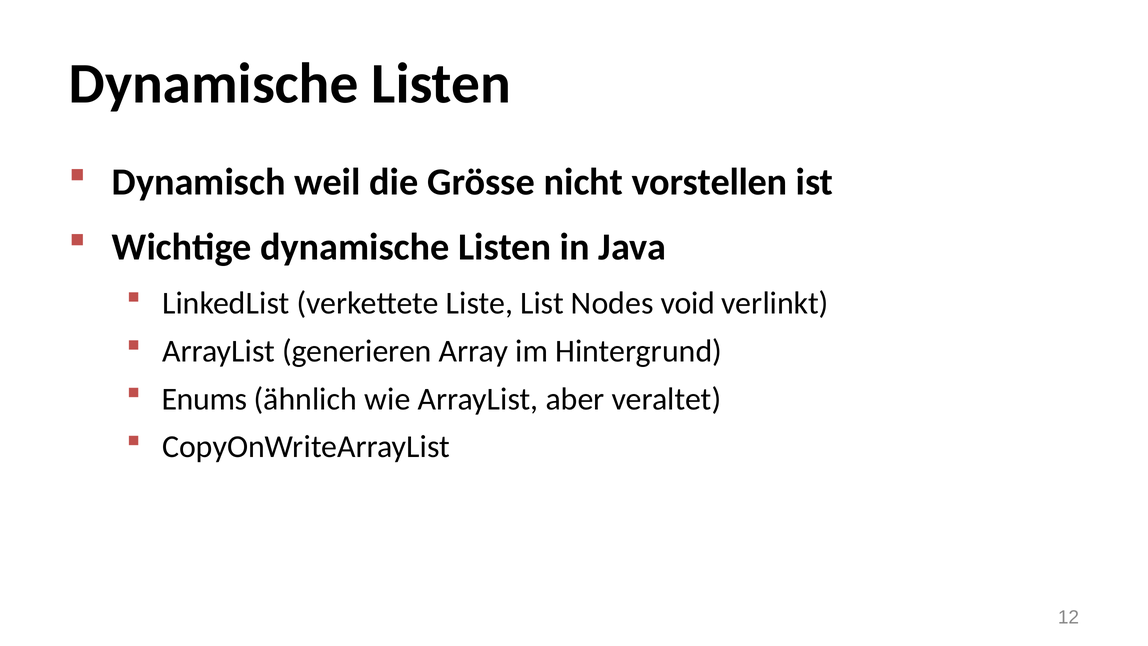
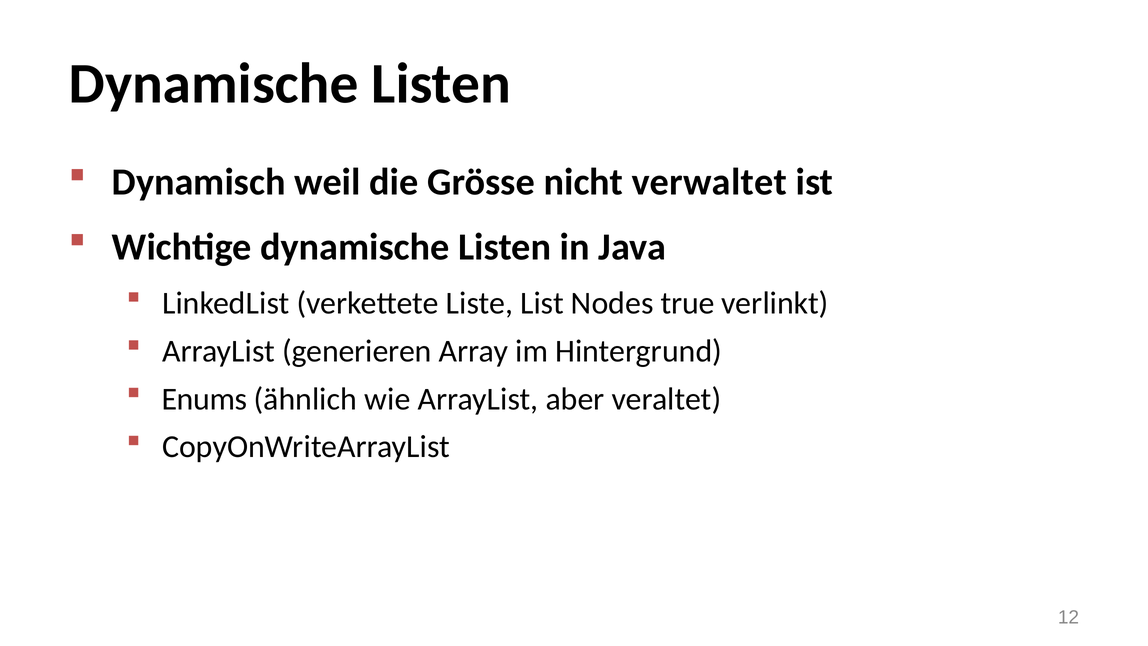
vorstellen: vorstellen -> verwaltet (709, 182)
void: void -> true (688, 303)
